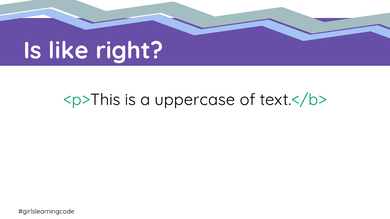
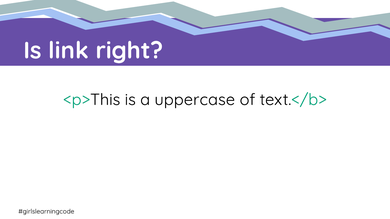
like: like -> link (68, 51)
